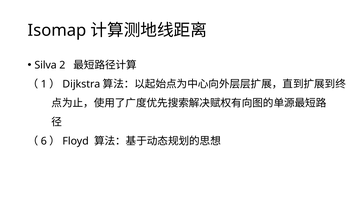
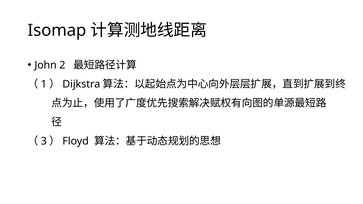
Silva: Silva -> John (46, 65)
6: 6 -> 3 (44, 141)
